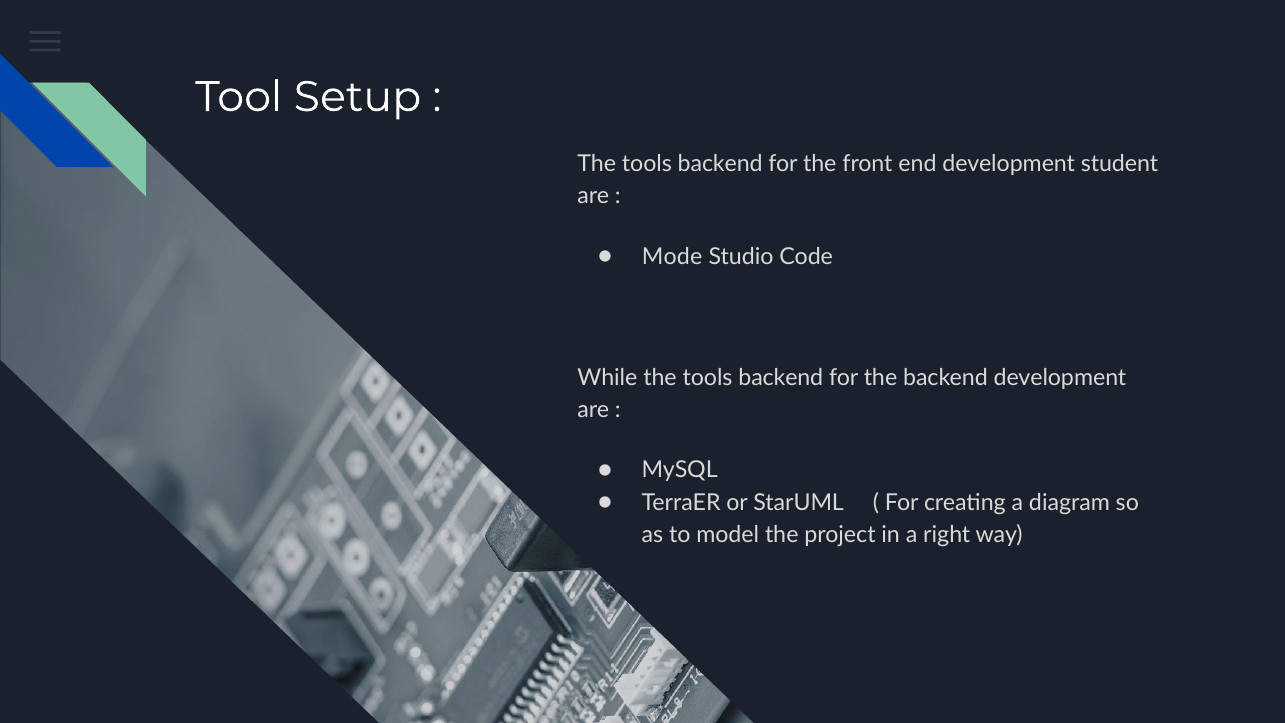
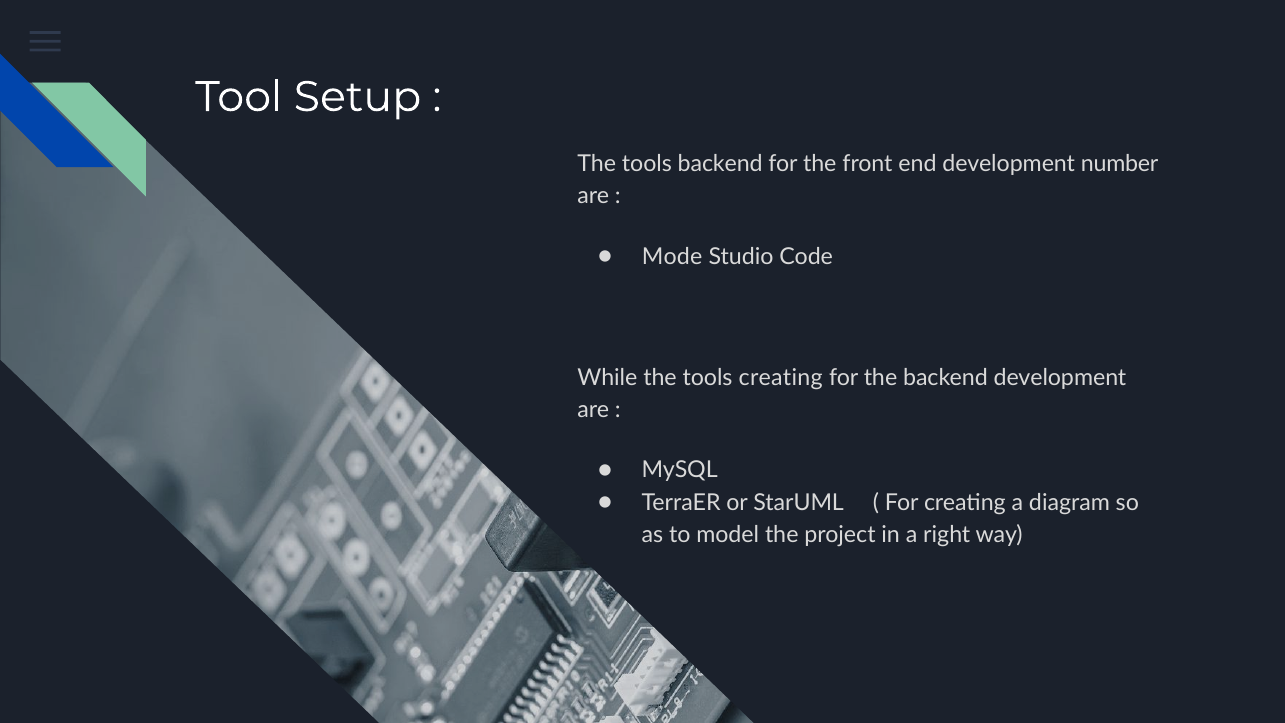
student: student -> number (1120, 164)
While the tools backend: backend -> creating (781, 378)
